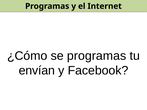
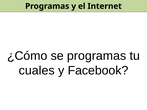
envían: envían -> cuales (37, 71)
